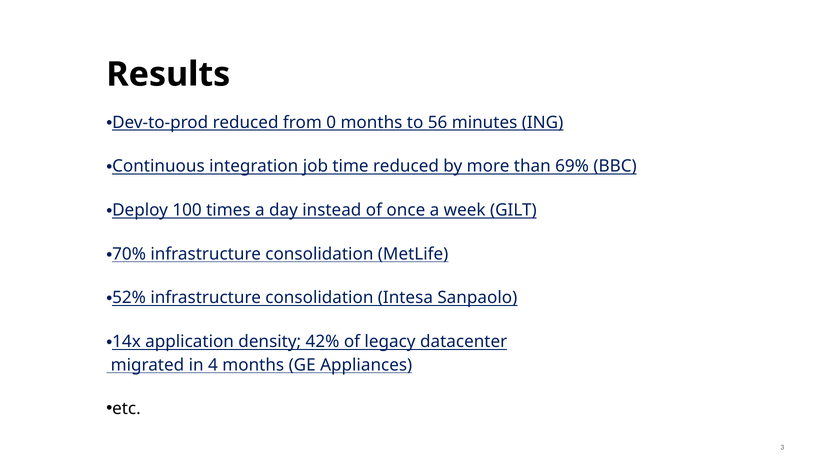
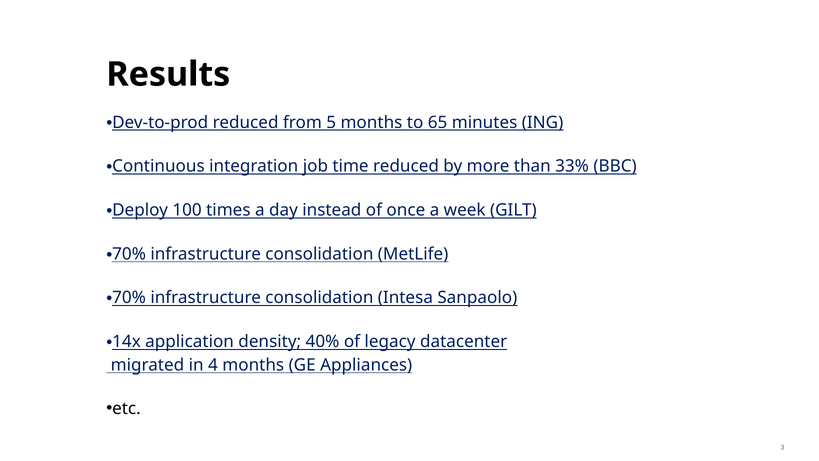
0: 0 -> 5 (331, 122)
56: 56 -> 65 (438, 122)
69%: 69% -> 33% (572, 166)
52%: 52% -> 70% (129, 298)
42%: 42% -> 40% (322, 341)
